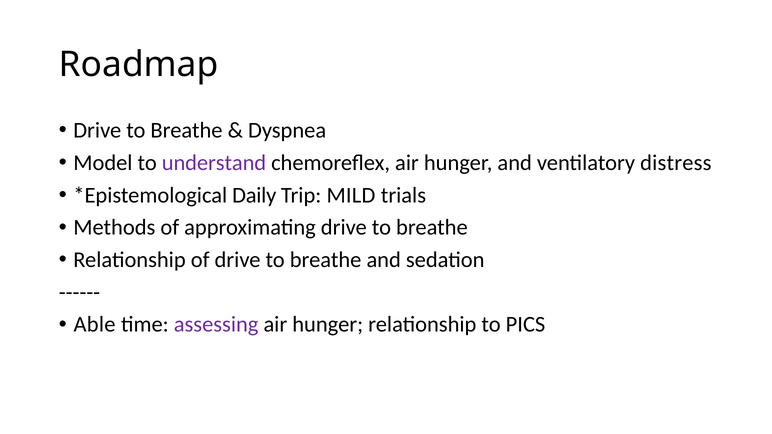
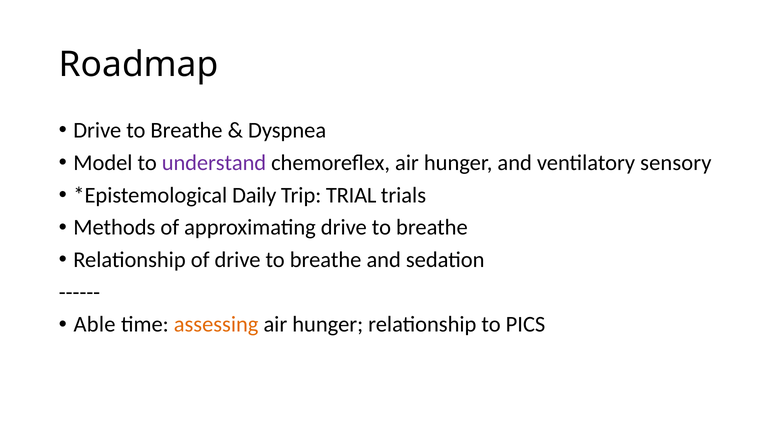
distress: distress -> sensory (676, 163)
MILD: MILD -> TRIAL (351, 195)
assessing colour: purple -> orange (216, 325)
